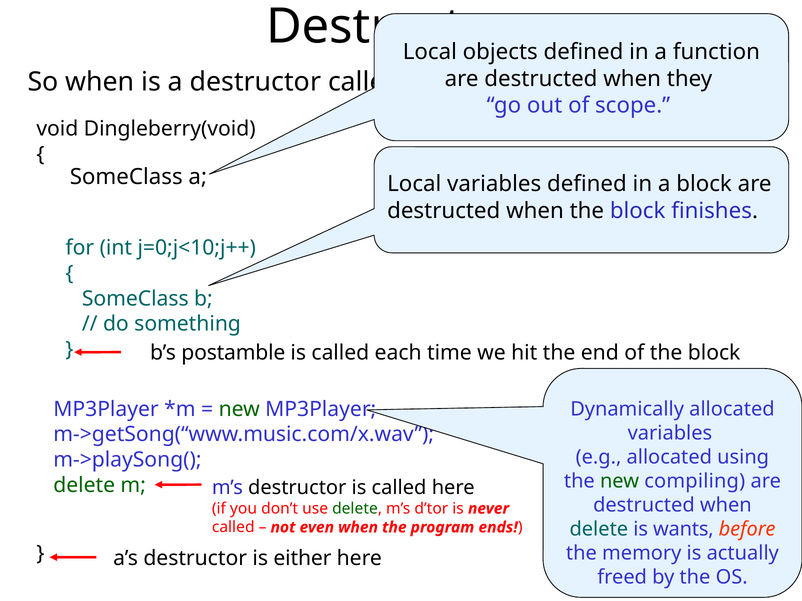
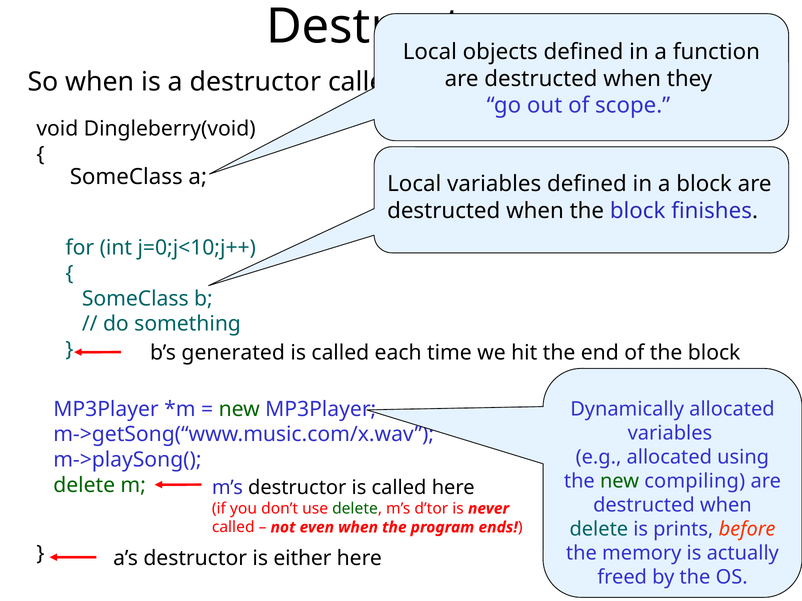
postamble: postamble -> generated (233, 353)
wants: wants -> prints (683, 530)
